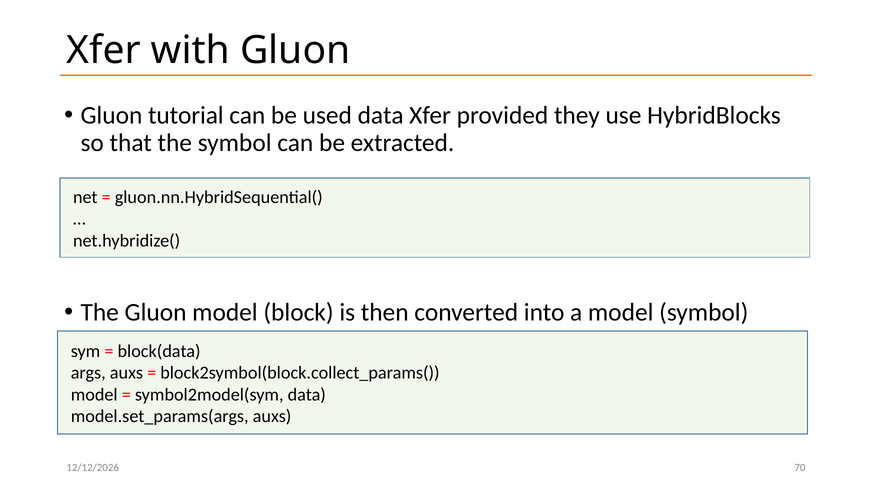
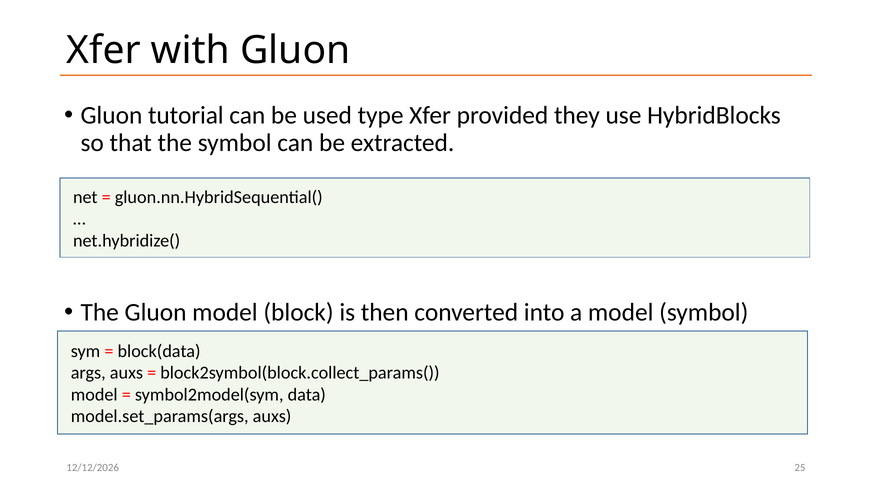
used data: data -> type (381, 115)
70: 70 -> 25 (800, 468)
